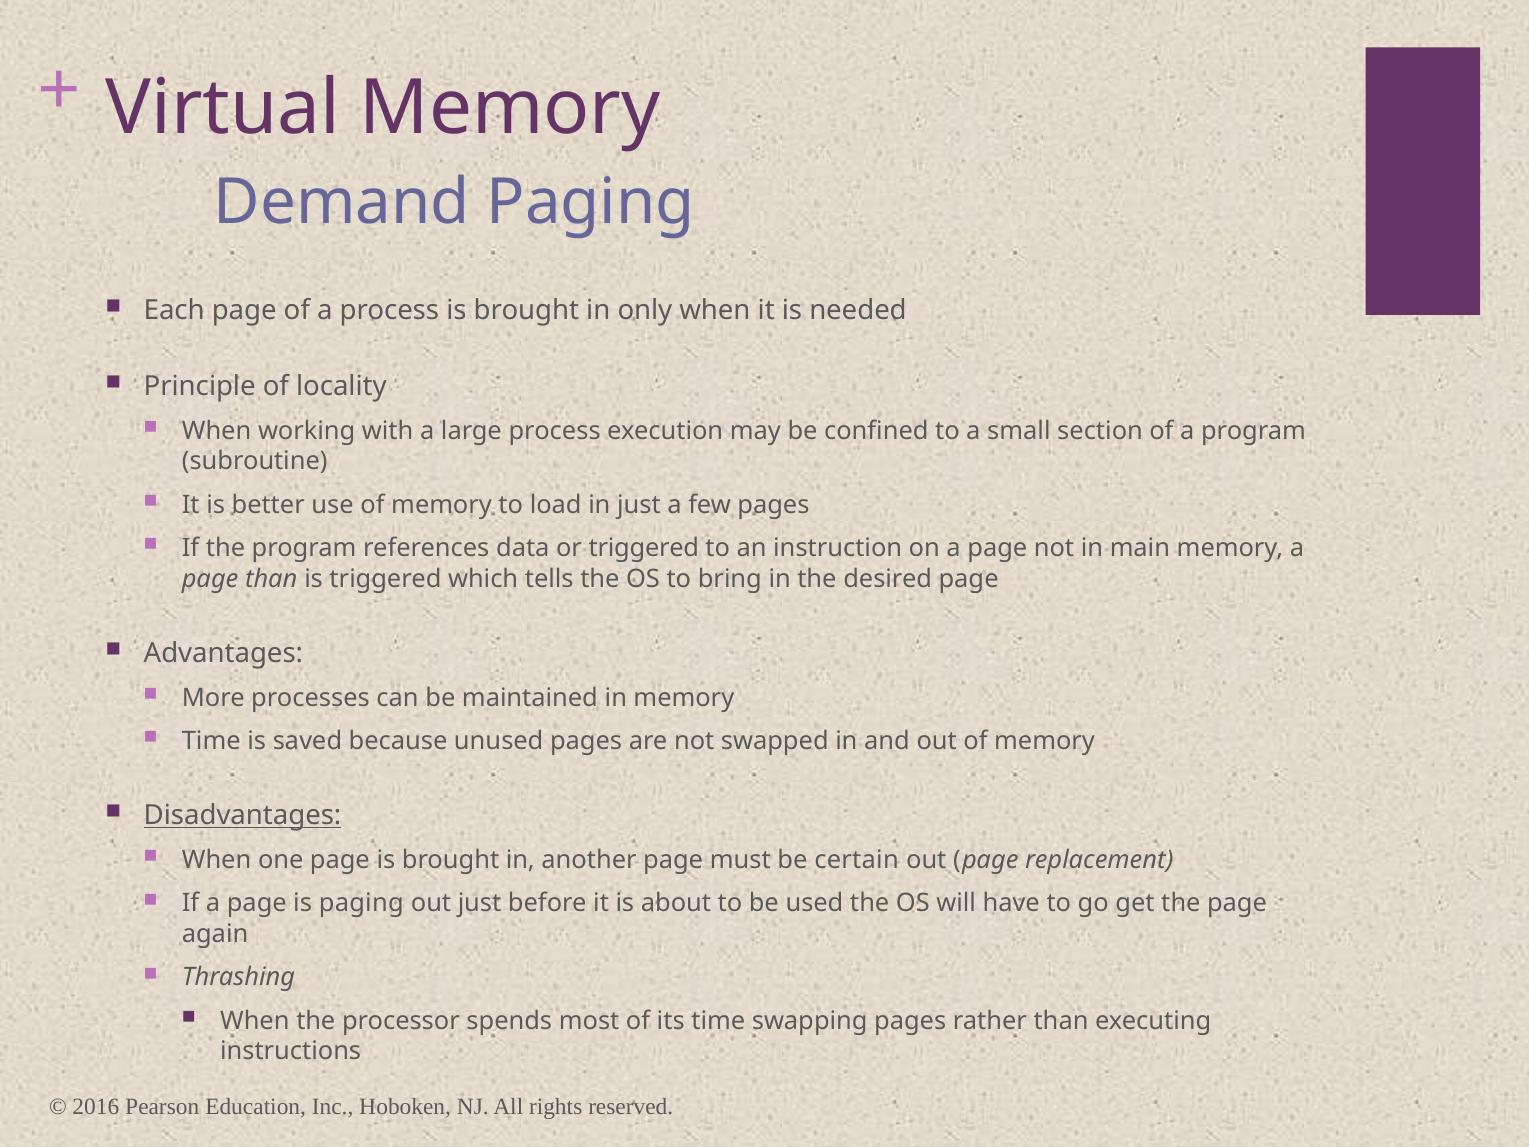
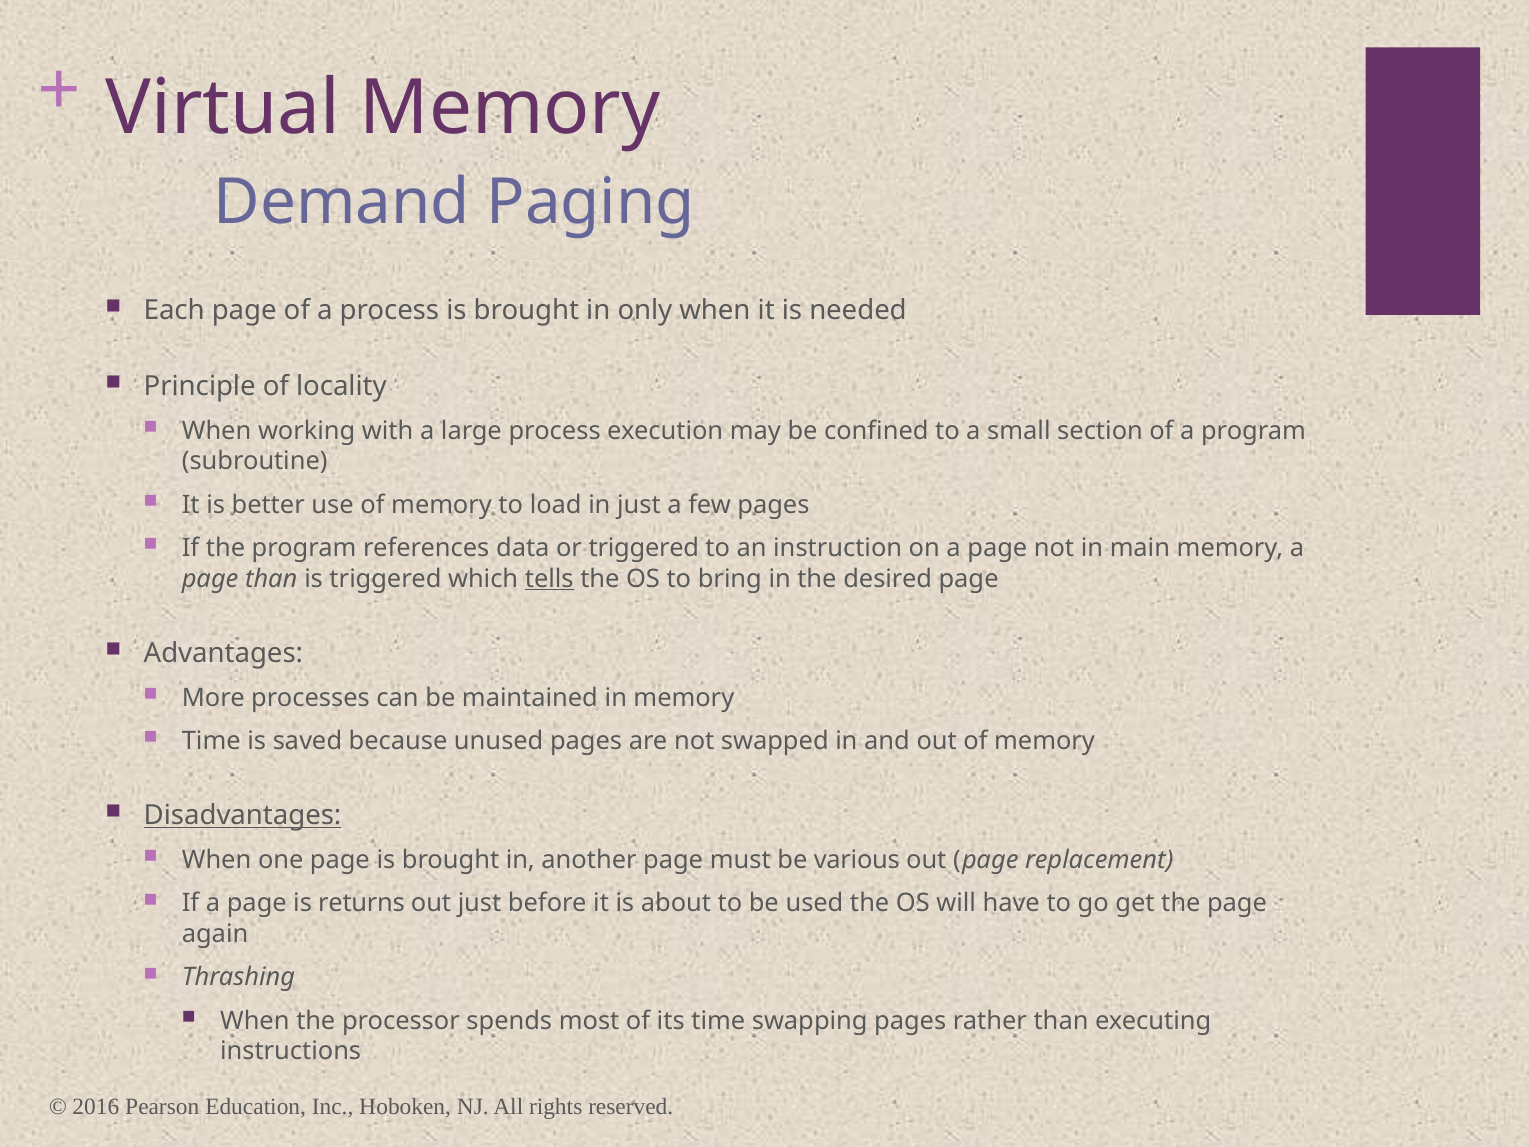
tells underline: none -> present (549, 579)
certain: certain -> various (857, 860)
is paging: paging -> returns (362, 903)
